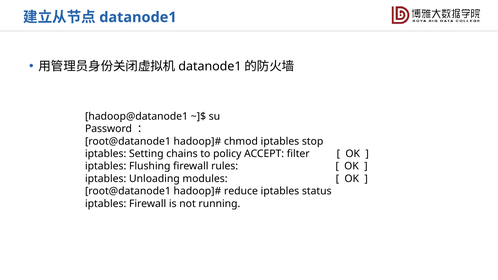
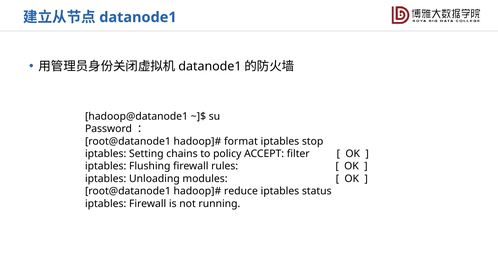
chmod: chmod -> format (241, 141)
